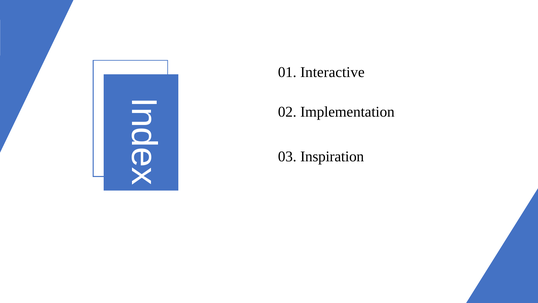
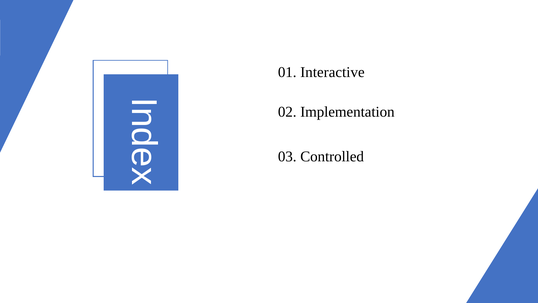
Inspiration: Inspiration -> Controlled (332, 156)
